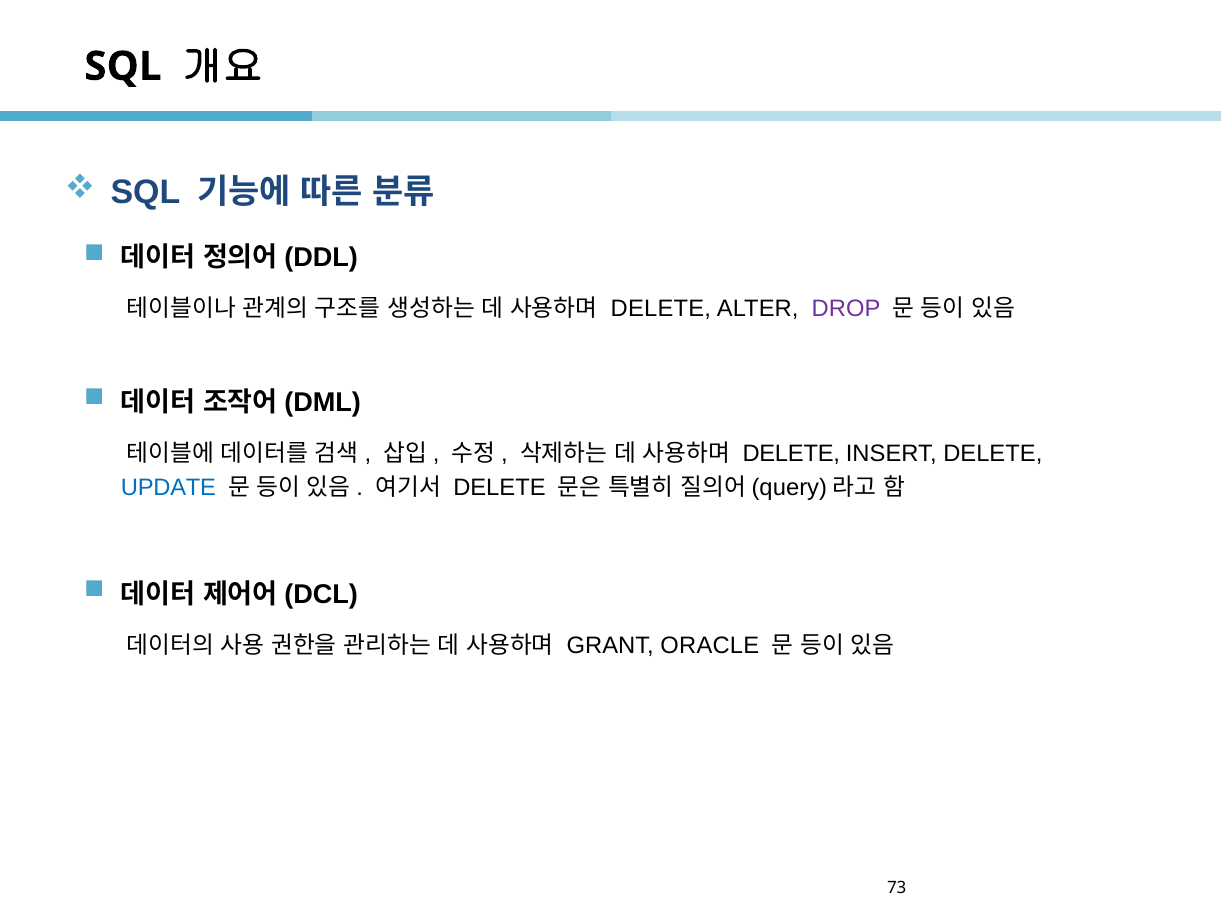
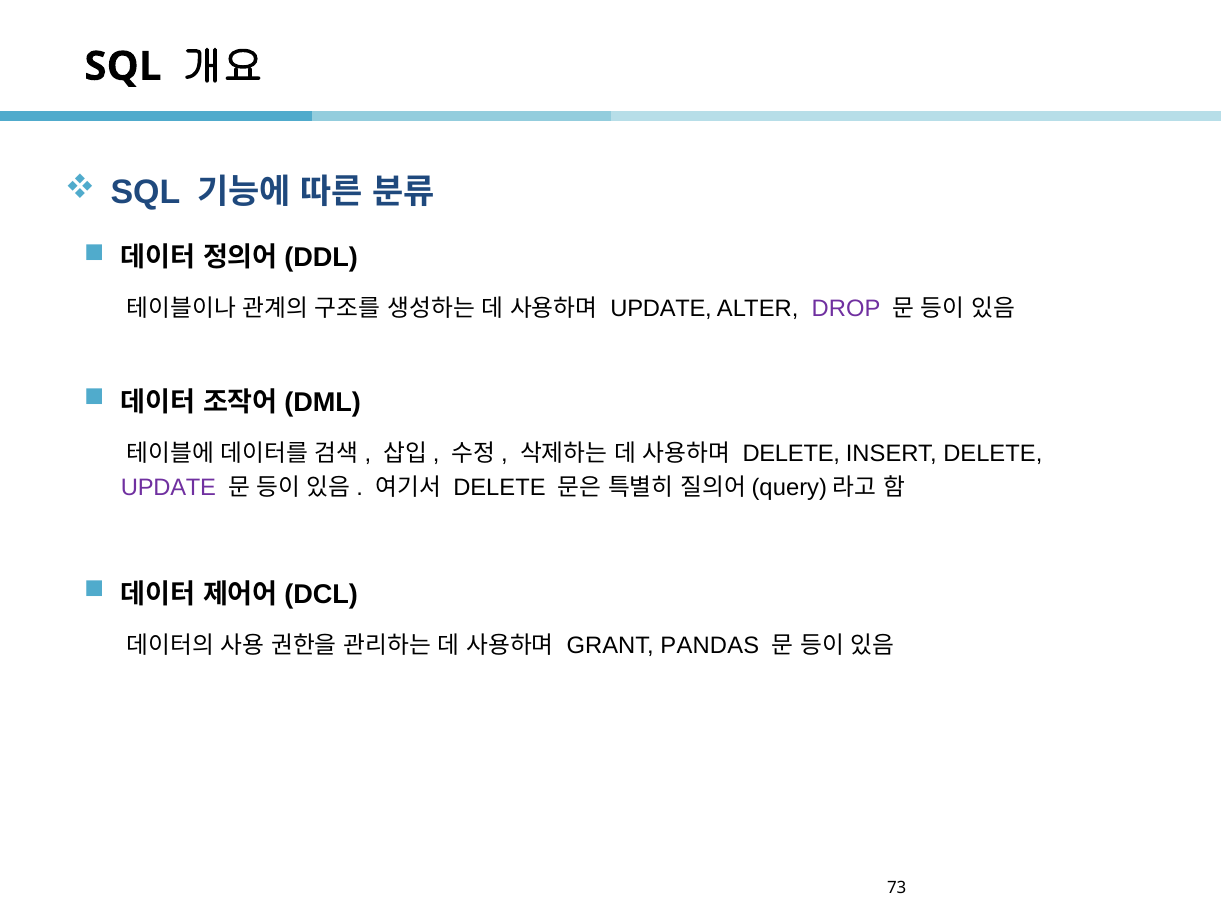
DELETE: DELETE -> UPDATE (661, 309)
UPDATE colour: blue -> purple (168, 487)
ORACLE: ORACLE -> PANDAS (710, 645)
